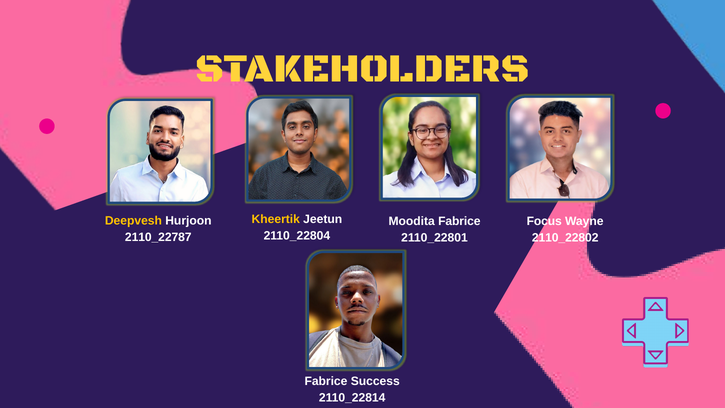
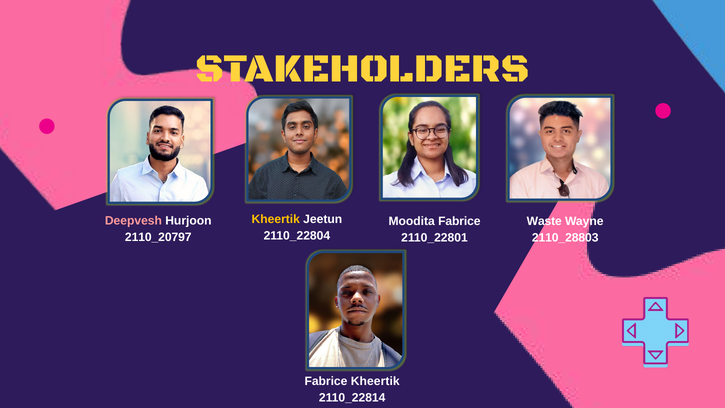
Deepvesh colour: yellow -> pink (133, 221)
Focus: Focus -> Waste (544, 221)
2110_22787: 2110_22787 -> 2110_20797 (158, 237)
2110_22802: 2110_22802 -> 2110_28803 (565, 238)
Fabrice Success: Success -> Kheertik (375, 381)
